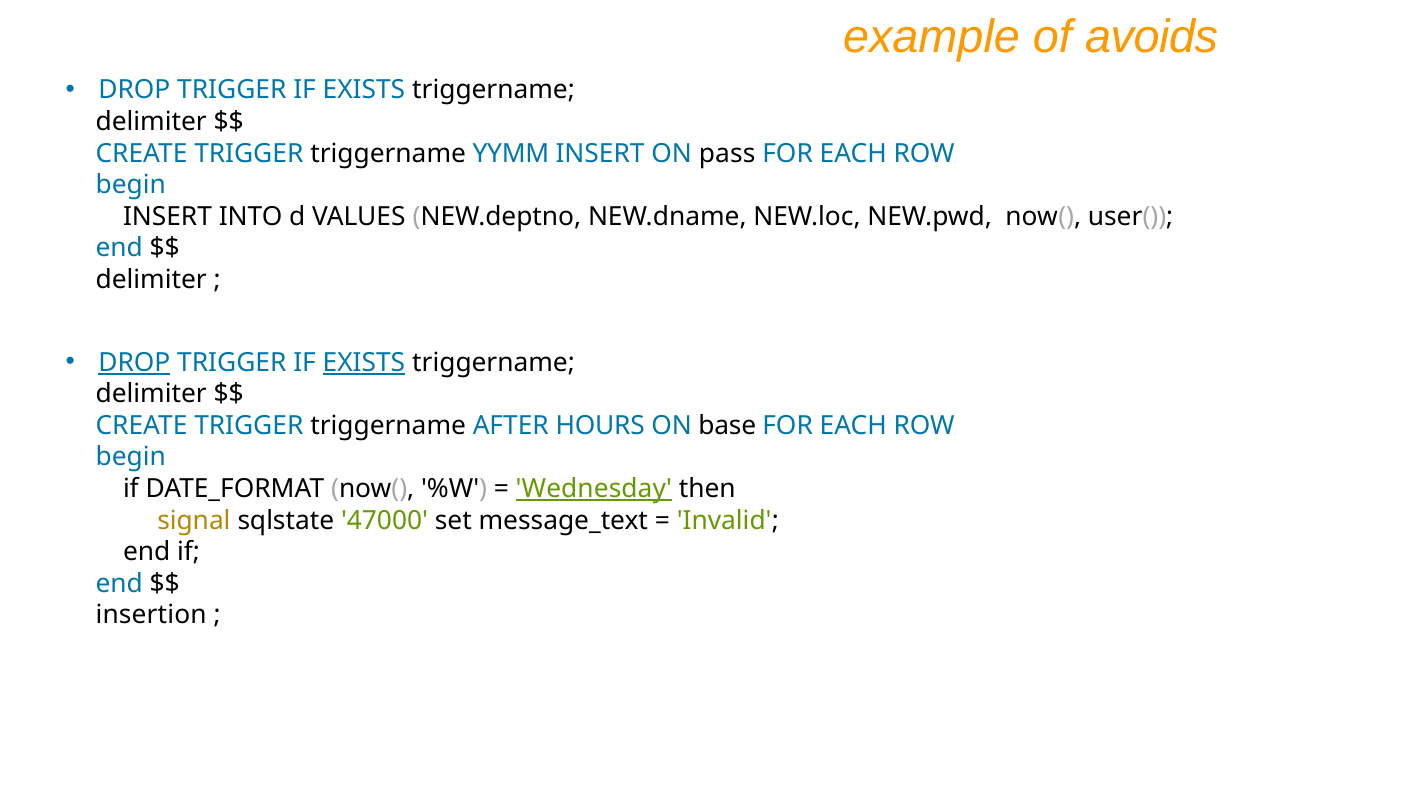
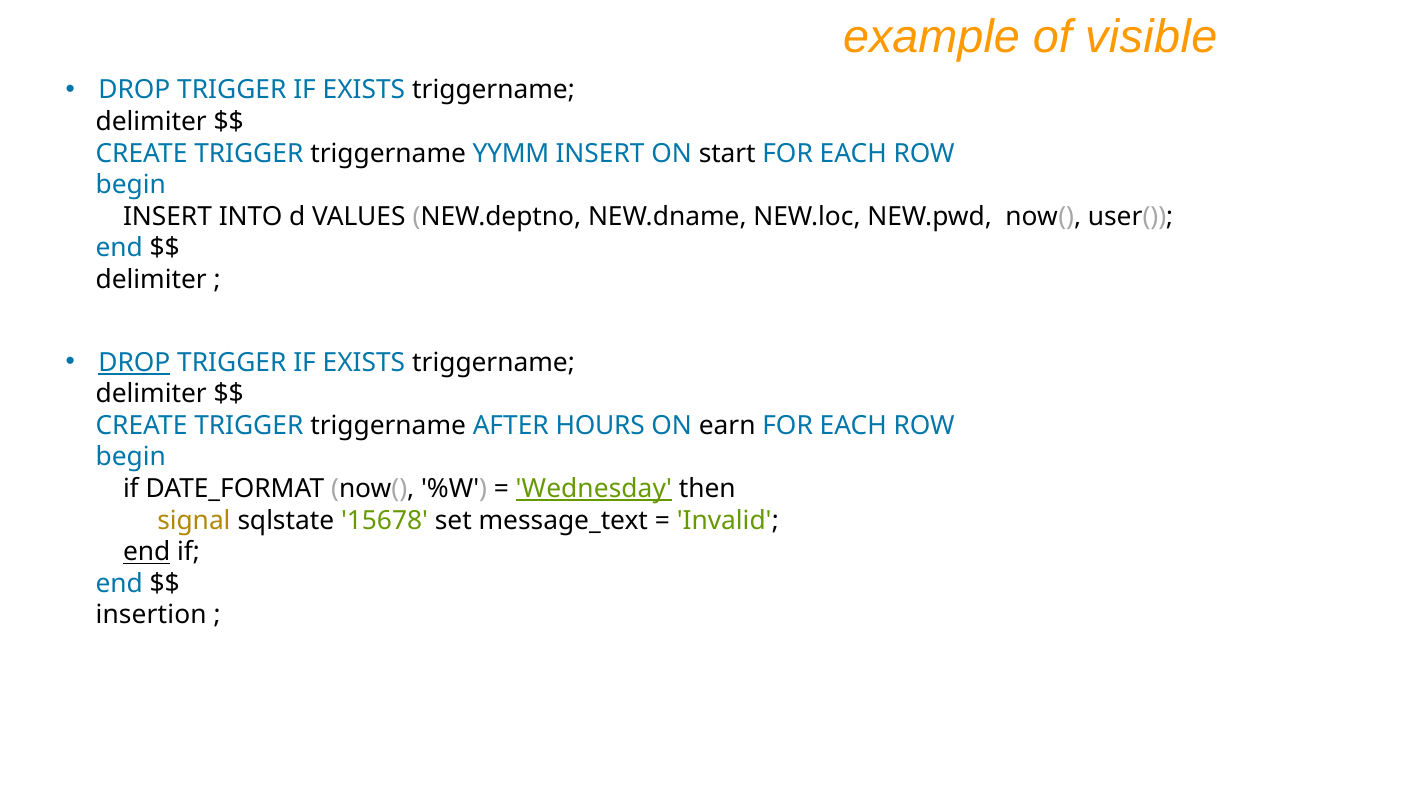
avoids: avoids -> visible (1151, 37)
pass: pass -> start (727, 153)
EXISTS underline: present -> none (364, 362)
base: base -> earn (727, 426)
47000: 47000 -> 15678 (385, 520)
end underline: none -> present (147, 552)
